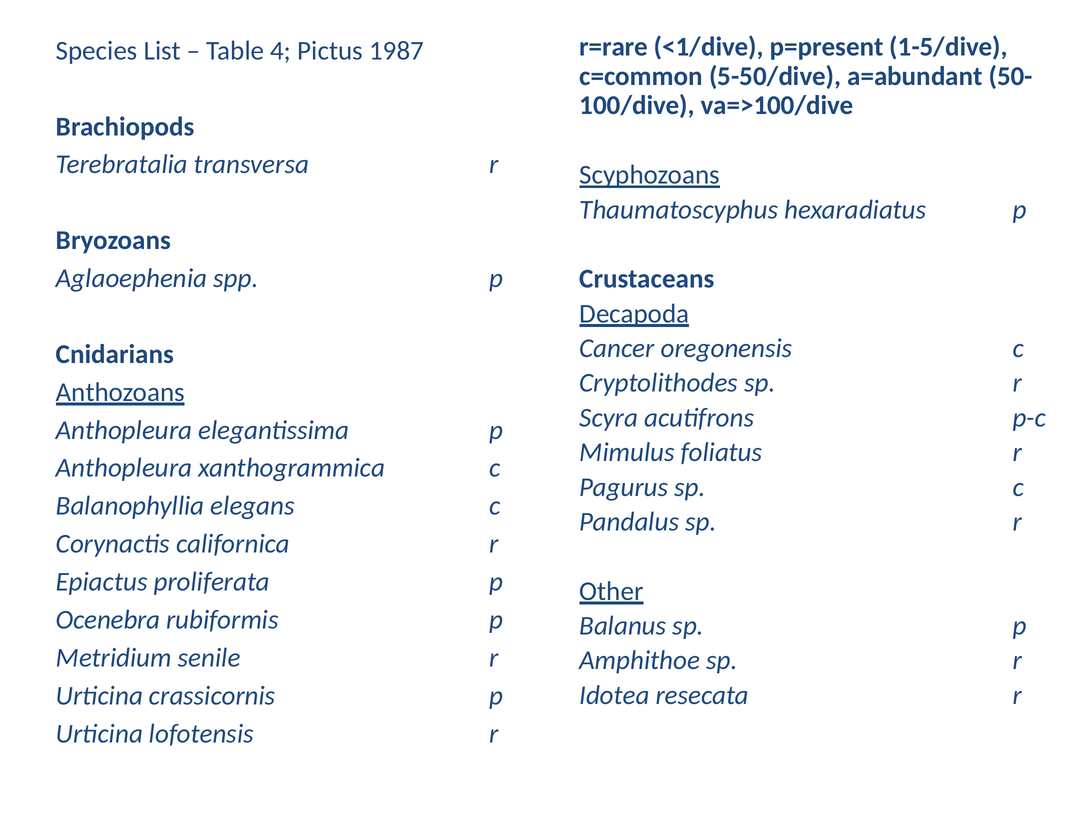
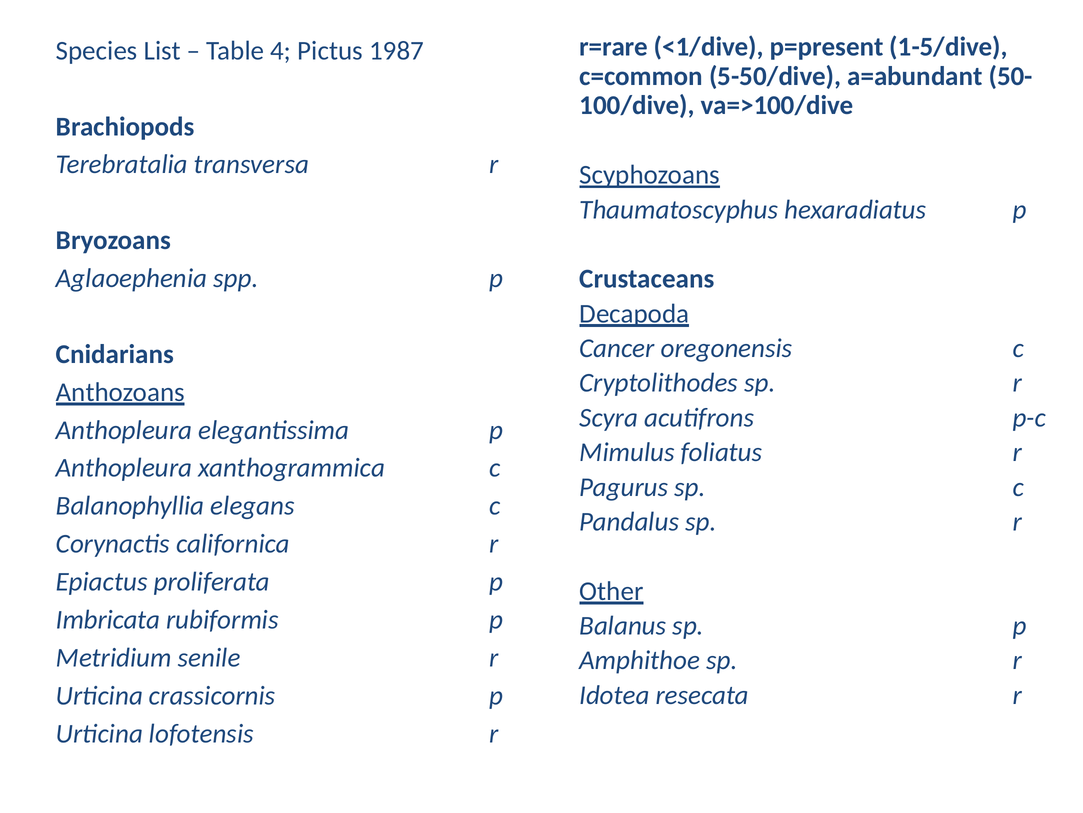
Ocenebra: Ocenebra -> Imbricata (108, 619)
